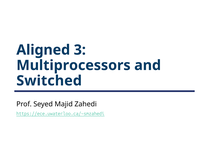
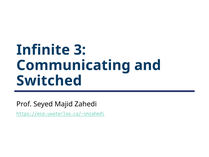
Aligned: Aligned -> Infinite (43, 50)
Multiprocessors: Multiprocessors -> Communicating (73, 65)
